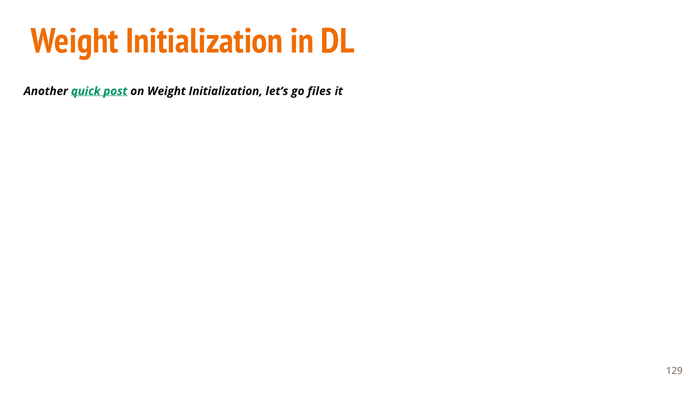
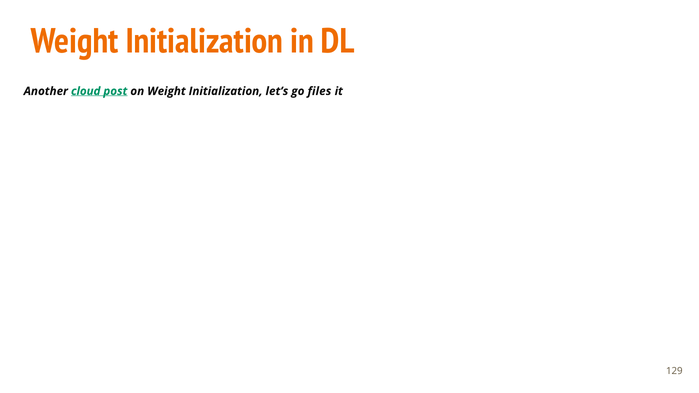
quick: quick -> cloud (86, 91)
